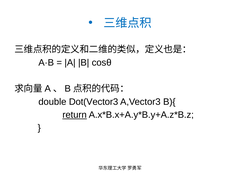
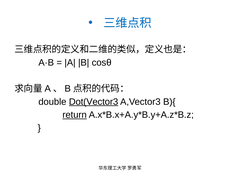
Dot(Vector3 underline: none -> present (94, 102)
